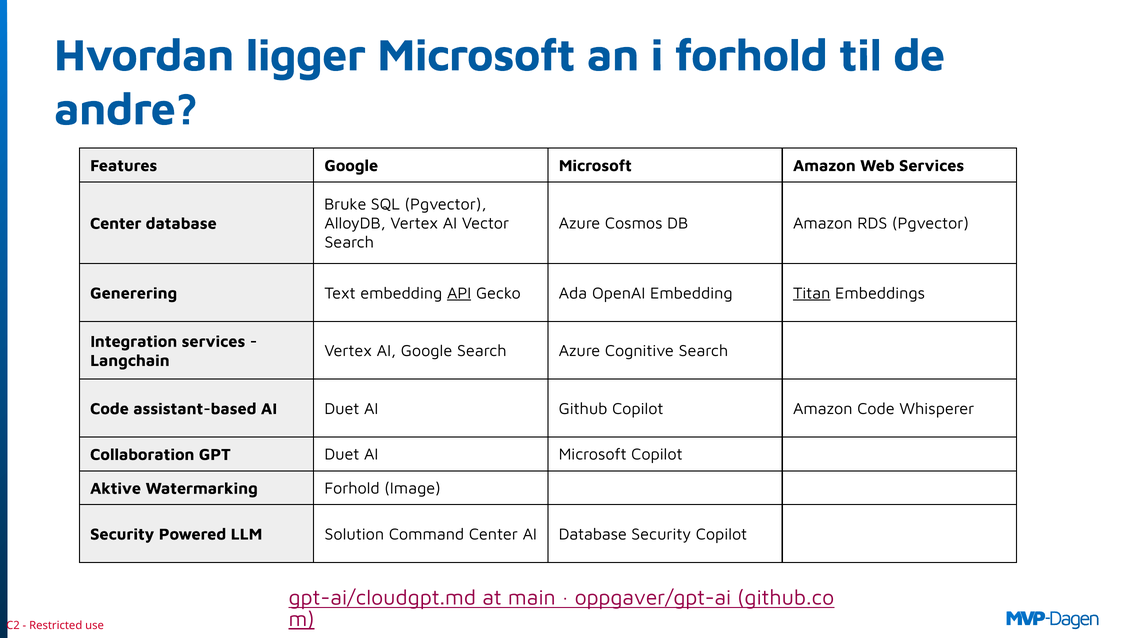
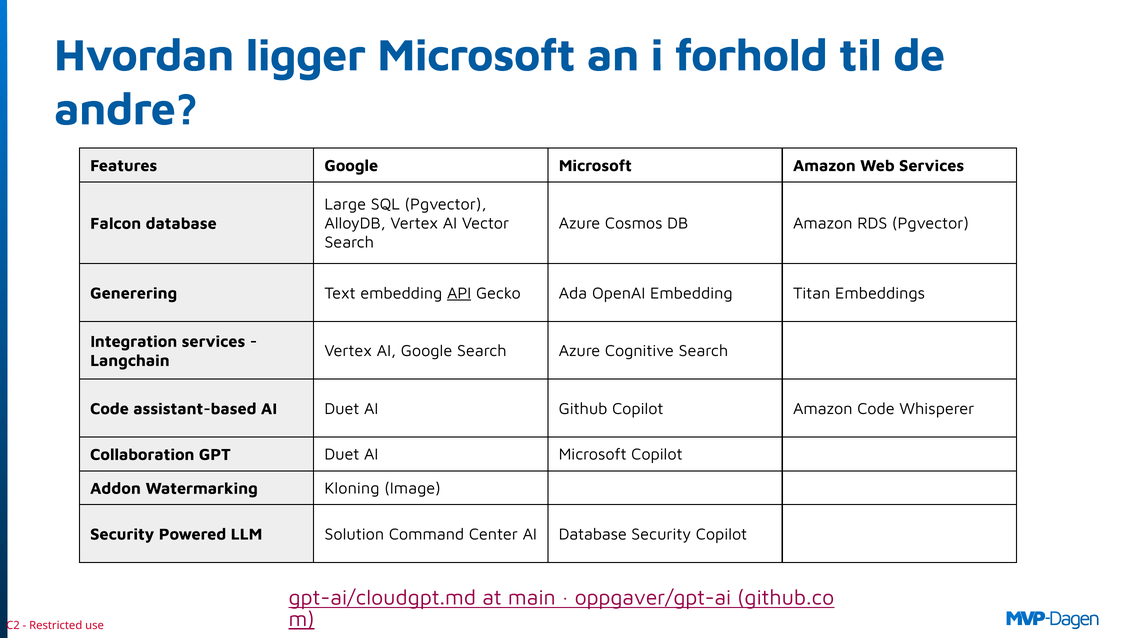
Bruke: Bruke -> Large (345, 204)
Center: Center -> Falcon (116, 223)
Titan underline: present -> none (812, 293)
Aktive: Aktive -> Addon (115, 488)
Watermarking Forhold: Forhold -> Kloning (352, 488)
